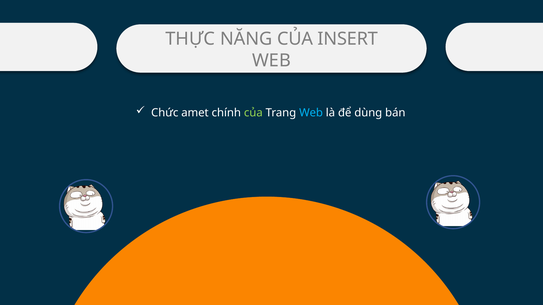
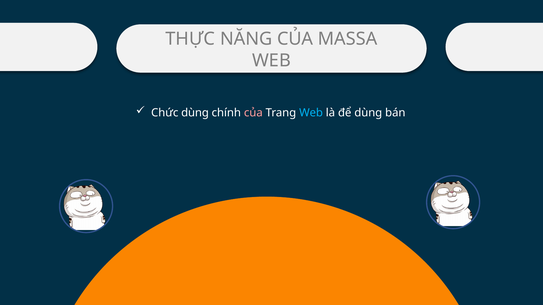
INSERT: INSERT -> MASSA (348, 39)
Chức amet: amet -> dùng (195, 113)
của colour: light green -> pink (253, 113)
